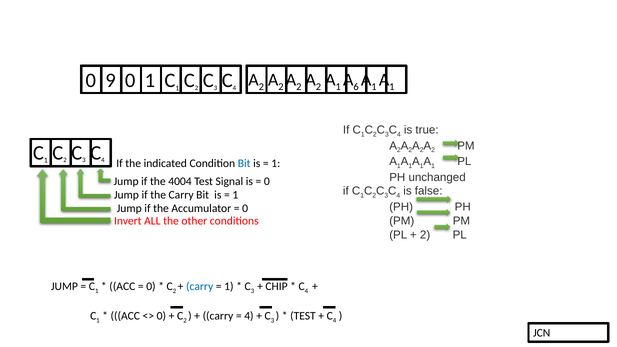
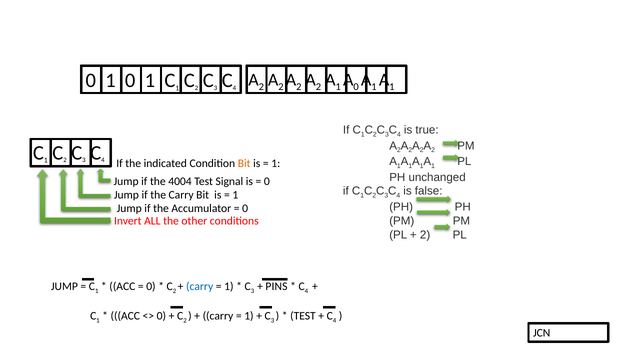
9: 9 -> 1 (110, 81)
6: 6 -> 0 (356, 87)
Bit colour: blue -> orange (244, 163)
CHIP: CHIP -> PINS (276, 287)
4: 4 -> 1 (249, 316)
